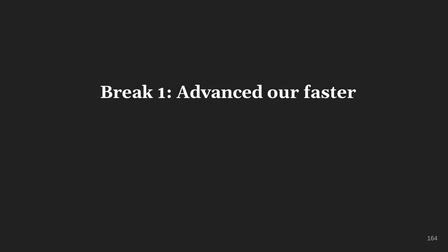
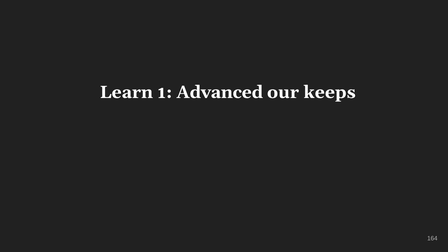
Break: Break -> Learn (126, 92)
faster: faster -> keeps (330, 92)
